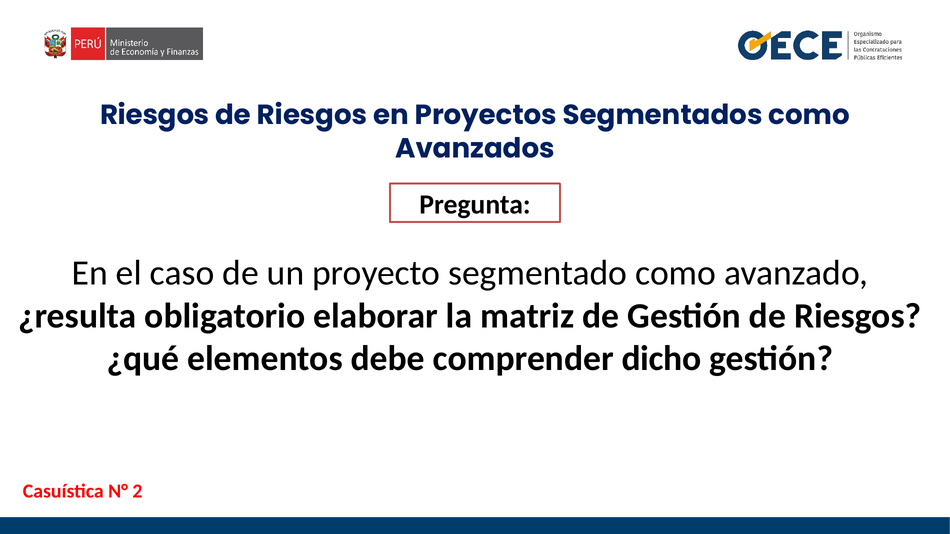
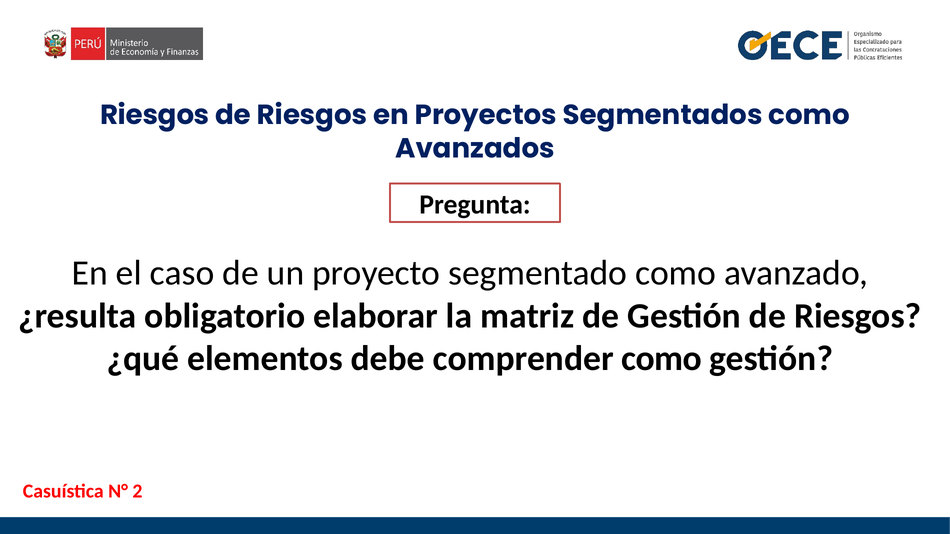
comprender dicho: dicho -> como (662, 359)
